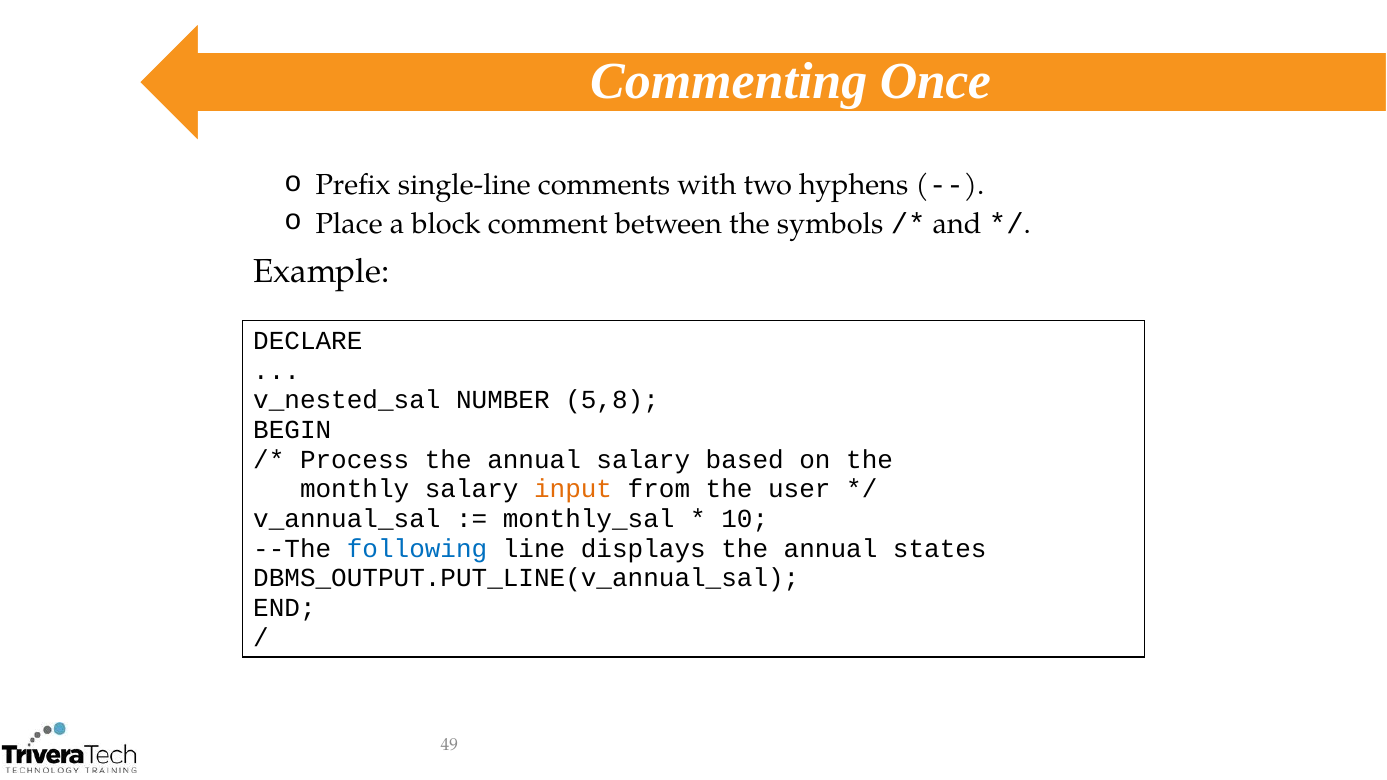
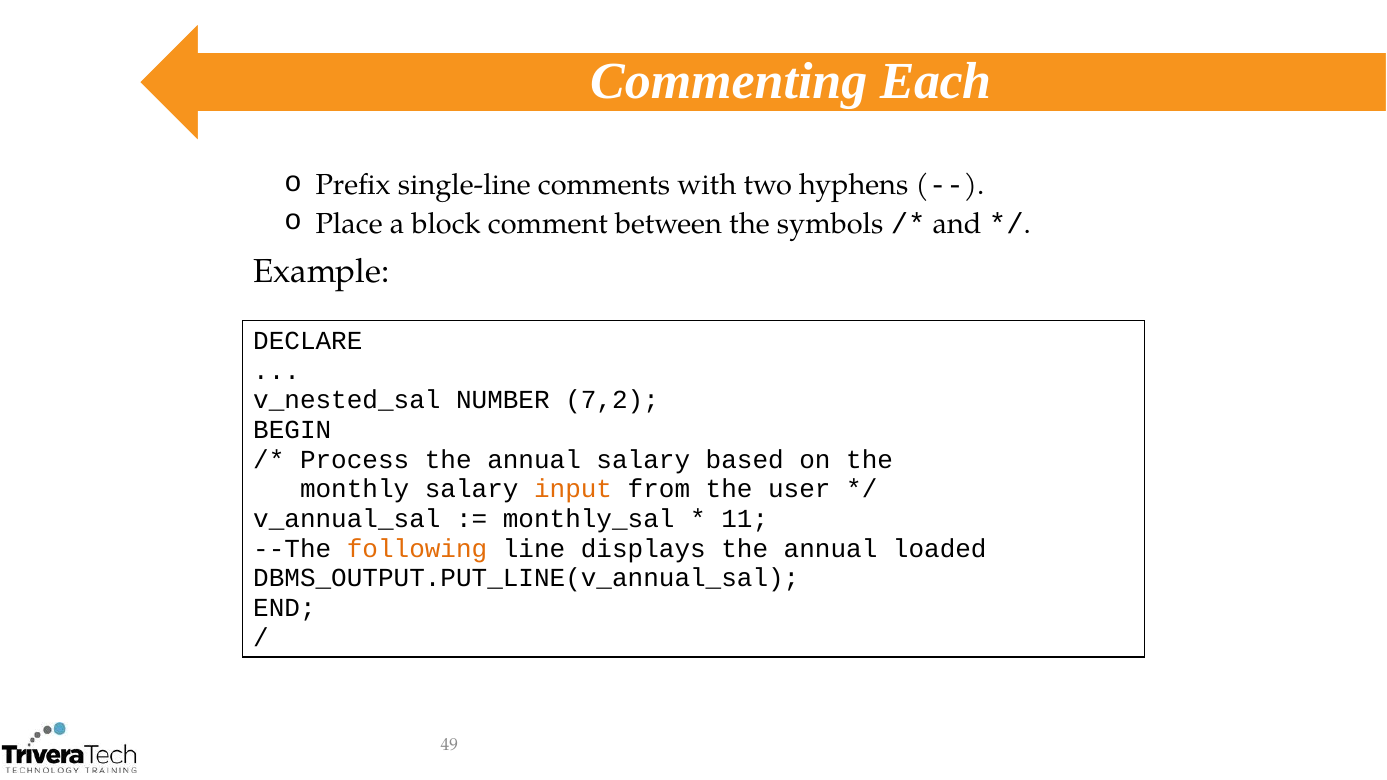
Once: Once -> Each (935, 82)
5,8: 5,8 -> 7,2 (612, 400)
10: 10 -> 11 (745, 519)
following colour: blue -> orange (417, 549)
states: states -> loaded (940, 549)
